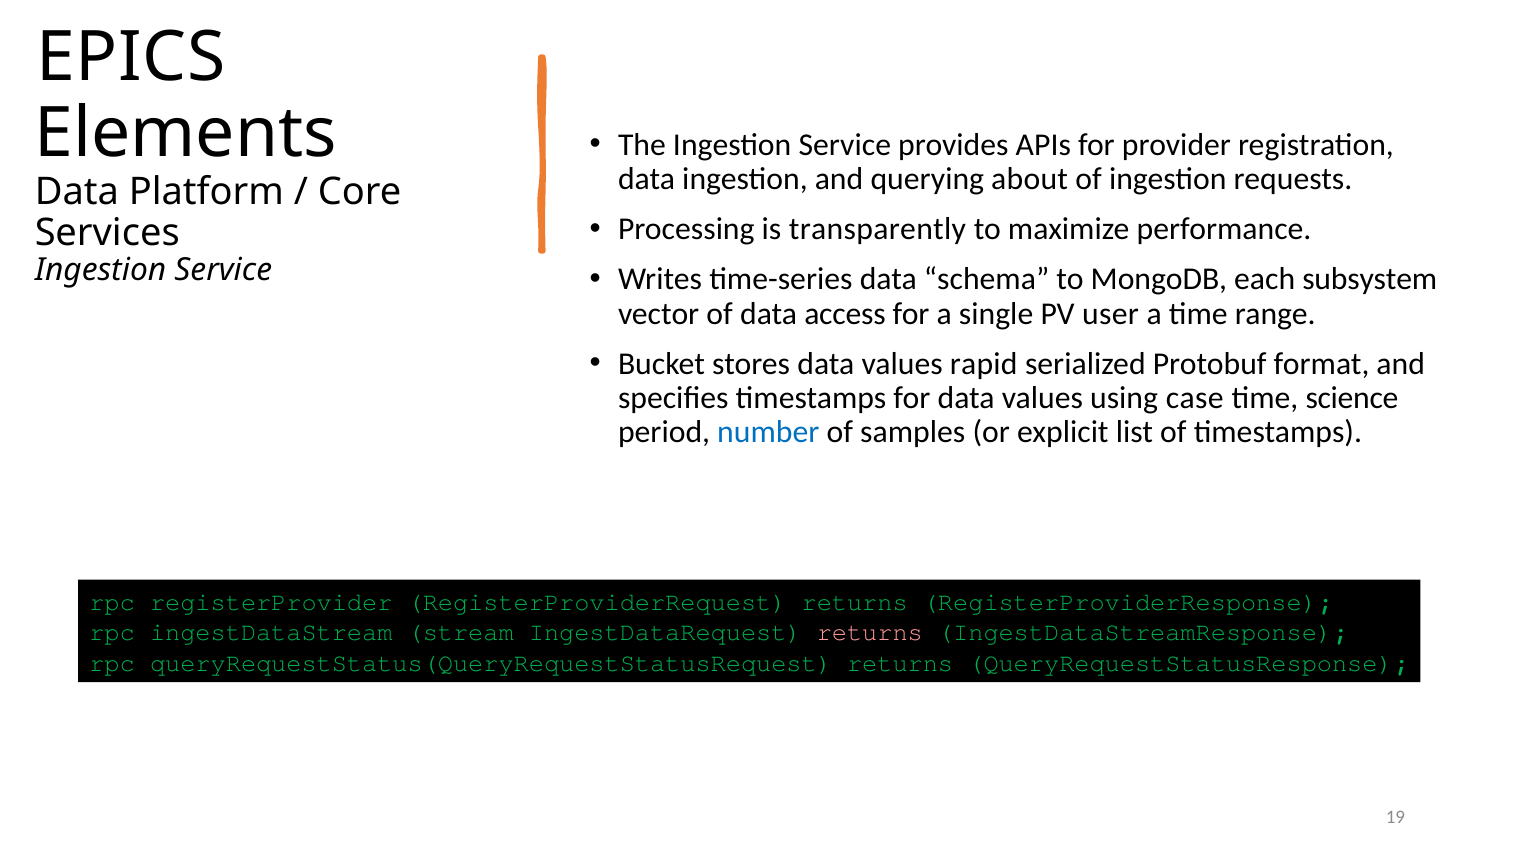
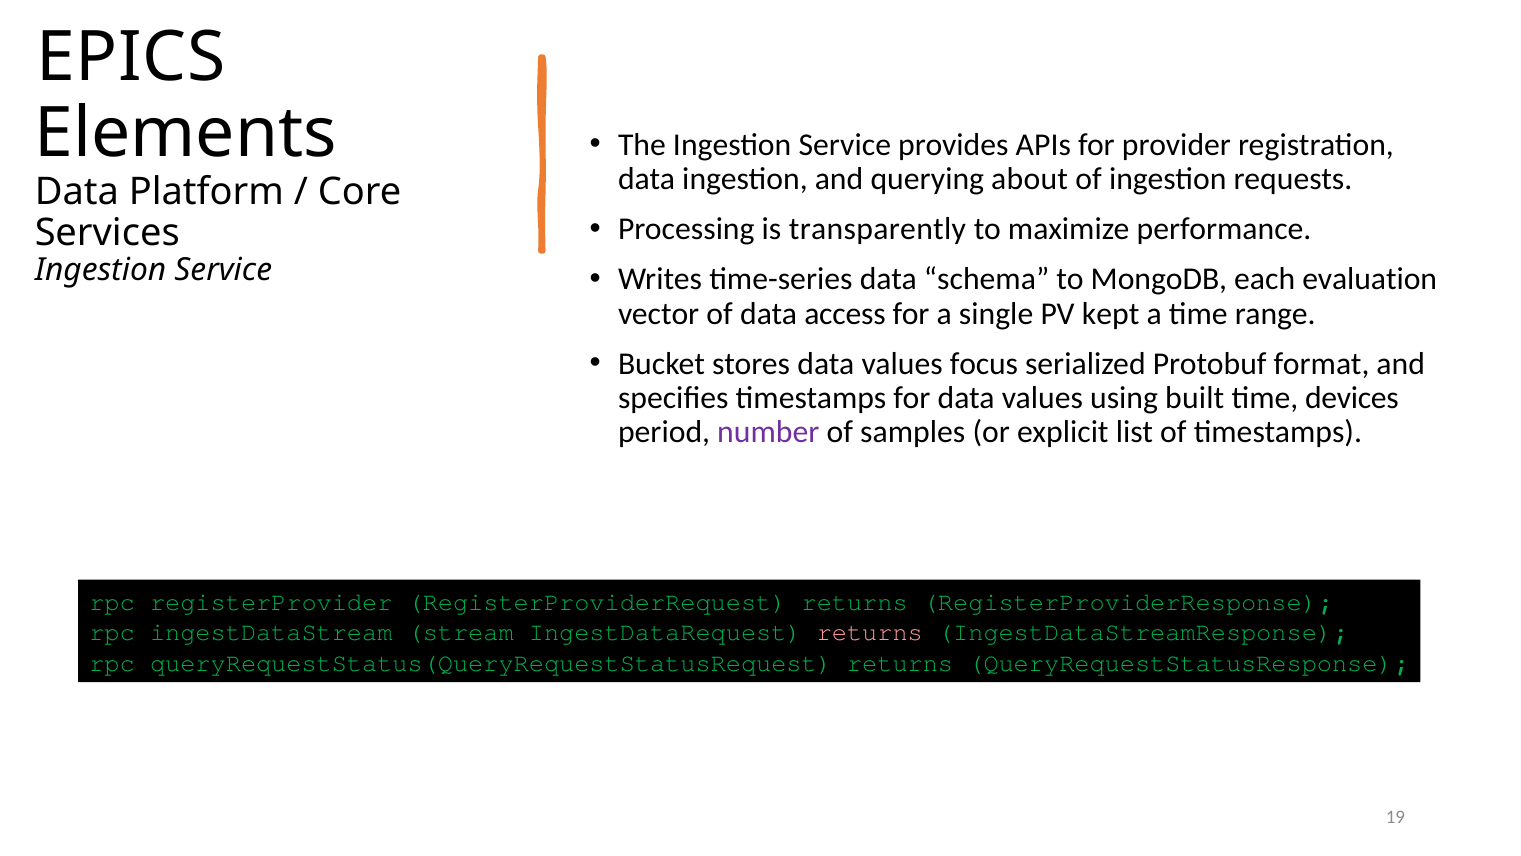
subsystem: subsystem -> evaluation (1370, 279)
user: user -> kept (1111, 313)
rapid: rapid -> focus (984, 364)
case: case -> built (1195, 398)
science: science -> devices (1352, 398)
number colour: blue -> purple (768, 432)
